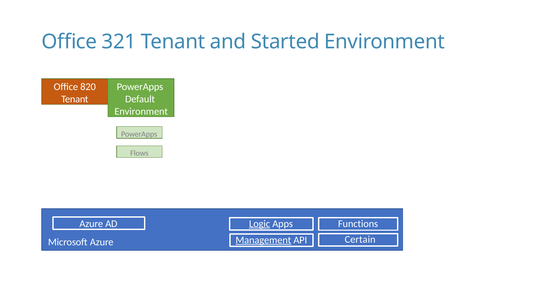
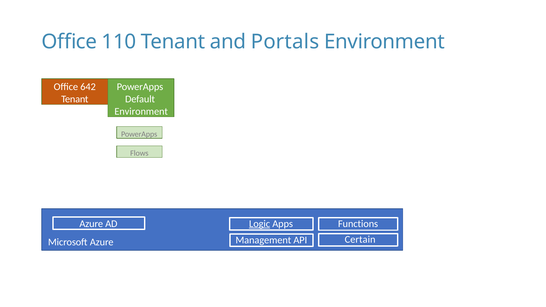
321: 321 -> 110 (119, 42)
Started: Started -> Portals (285, 42)
820: 820 -> 642 (88, 87)
Management underline: present -> none (263, 240)
